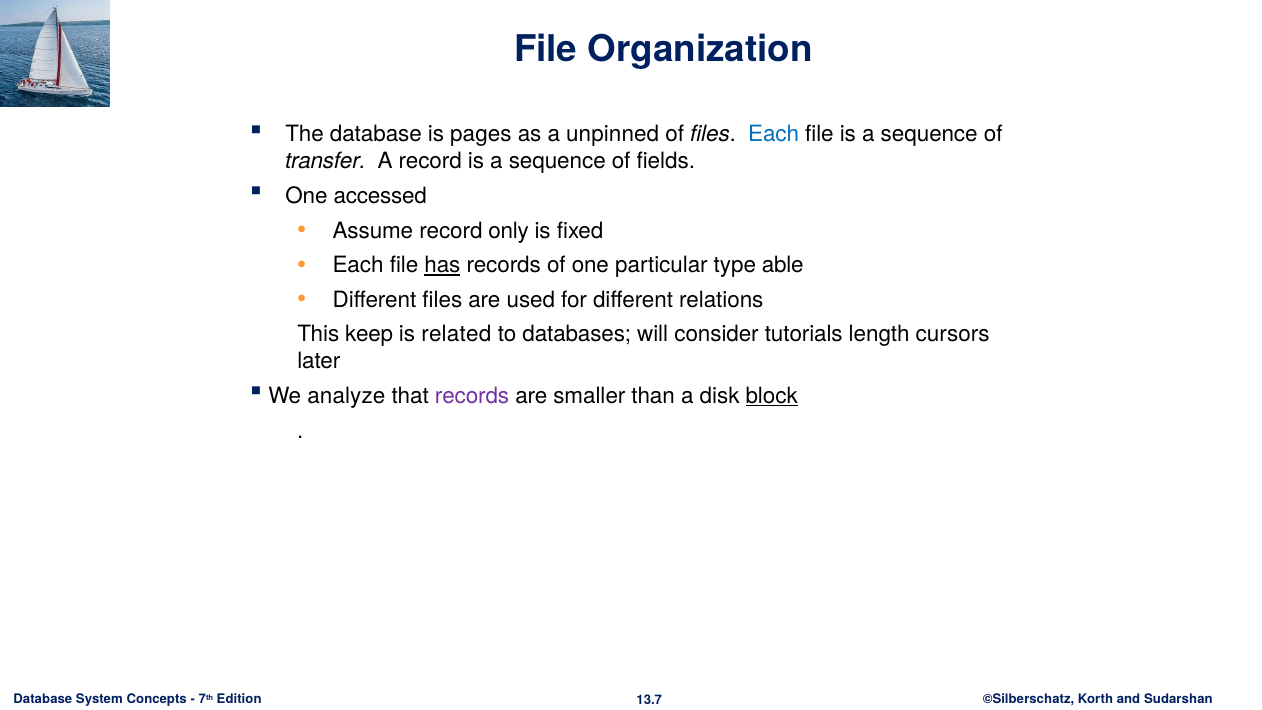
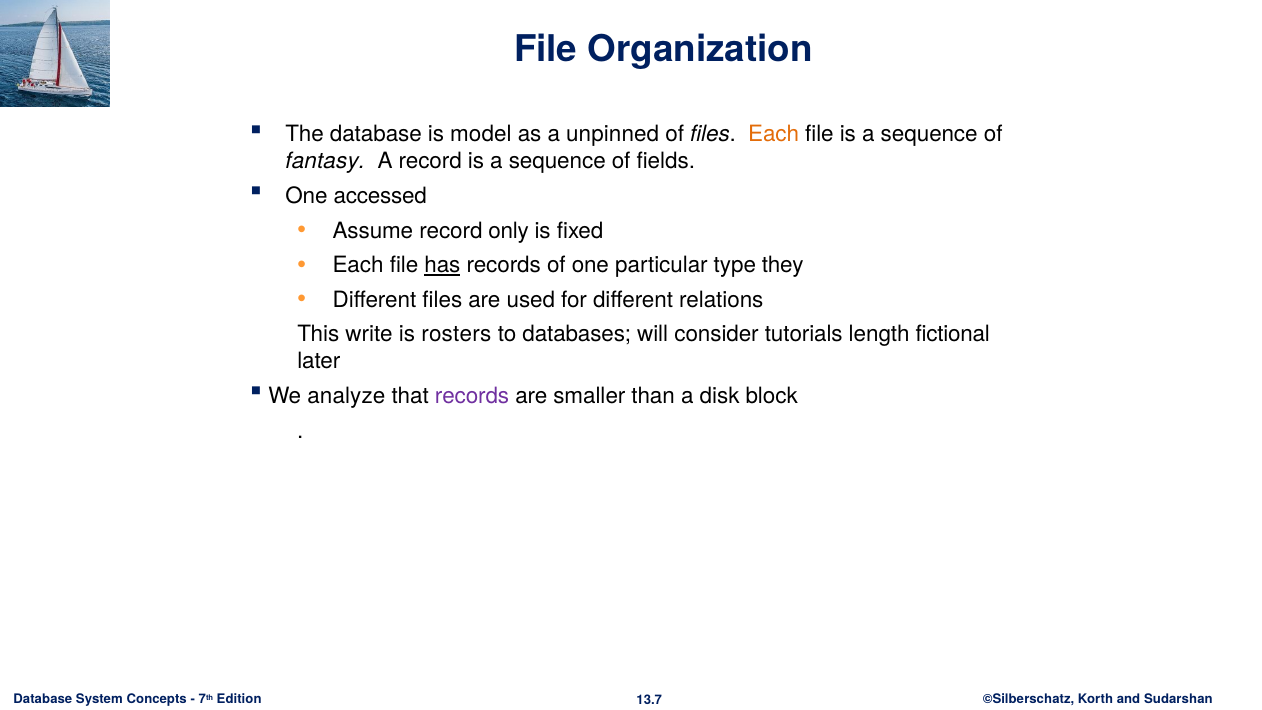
pages: pages -> model (481, 134)
Each colour: blue -> orange (774, 134)
transfer: transfer -> fantasy (325, 161)
able: able -> they (783, 265)
keep: keep -> write (369, 334)
related: related -> rosters (456, 334)
cursors: cursors -> fictional (953, 334)
block underline: present -> none (772, 396)
